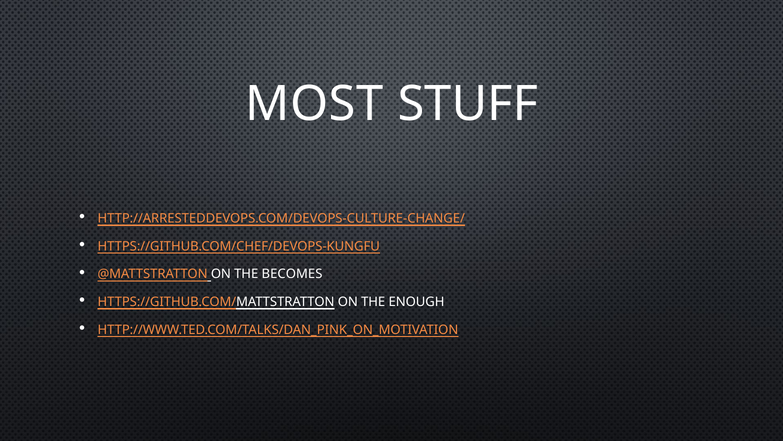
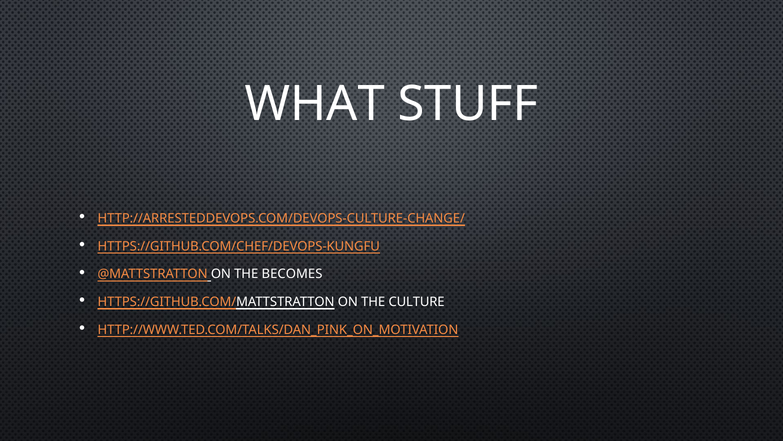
MOST: MOST -> WHAT (315, 104)
ENOUGH: ENOUGH -> CULTURE (417, 302)
